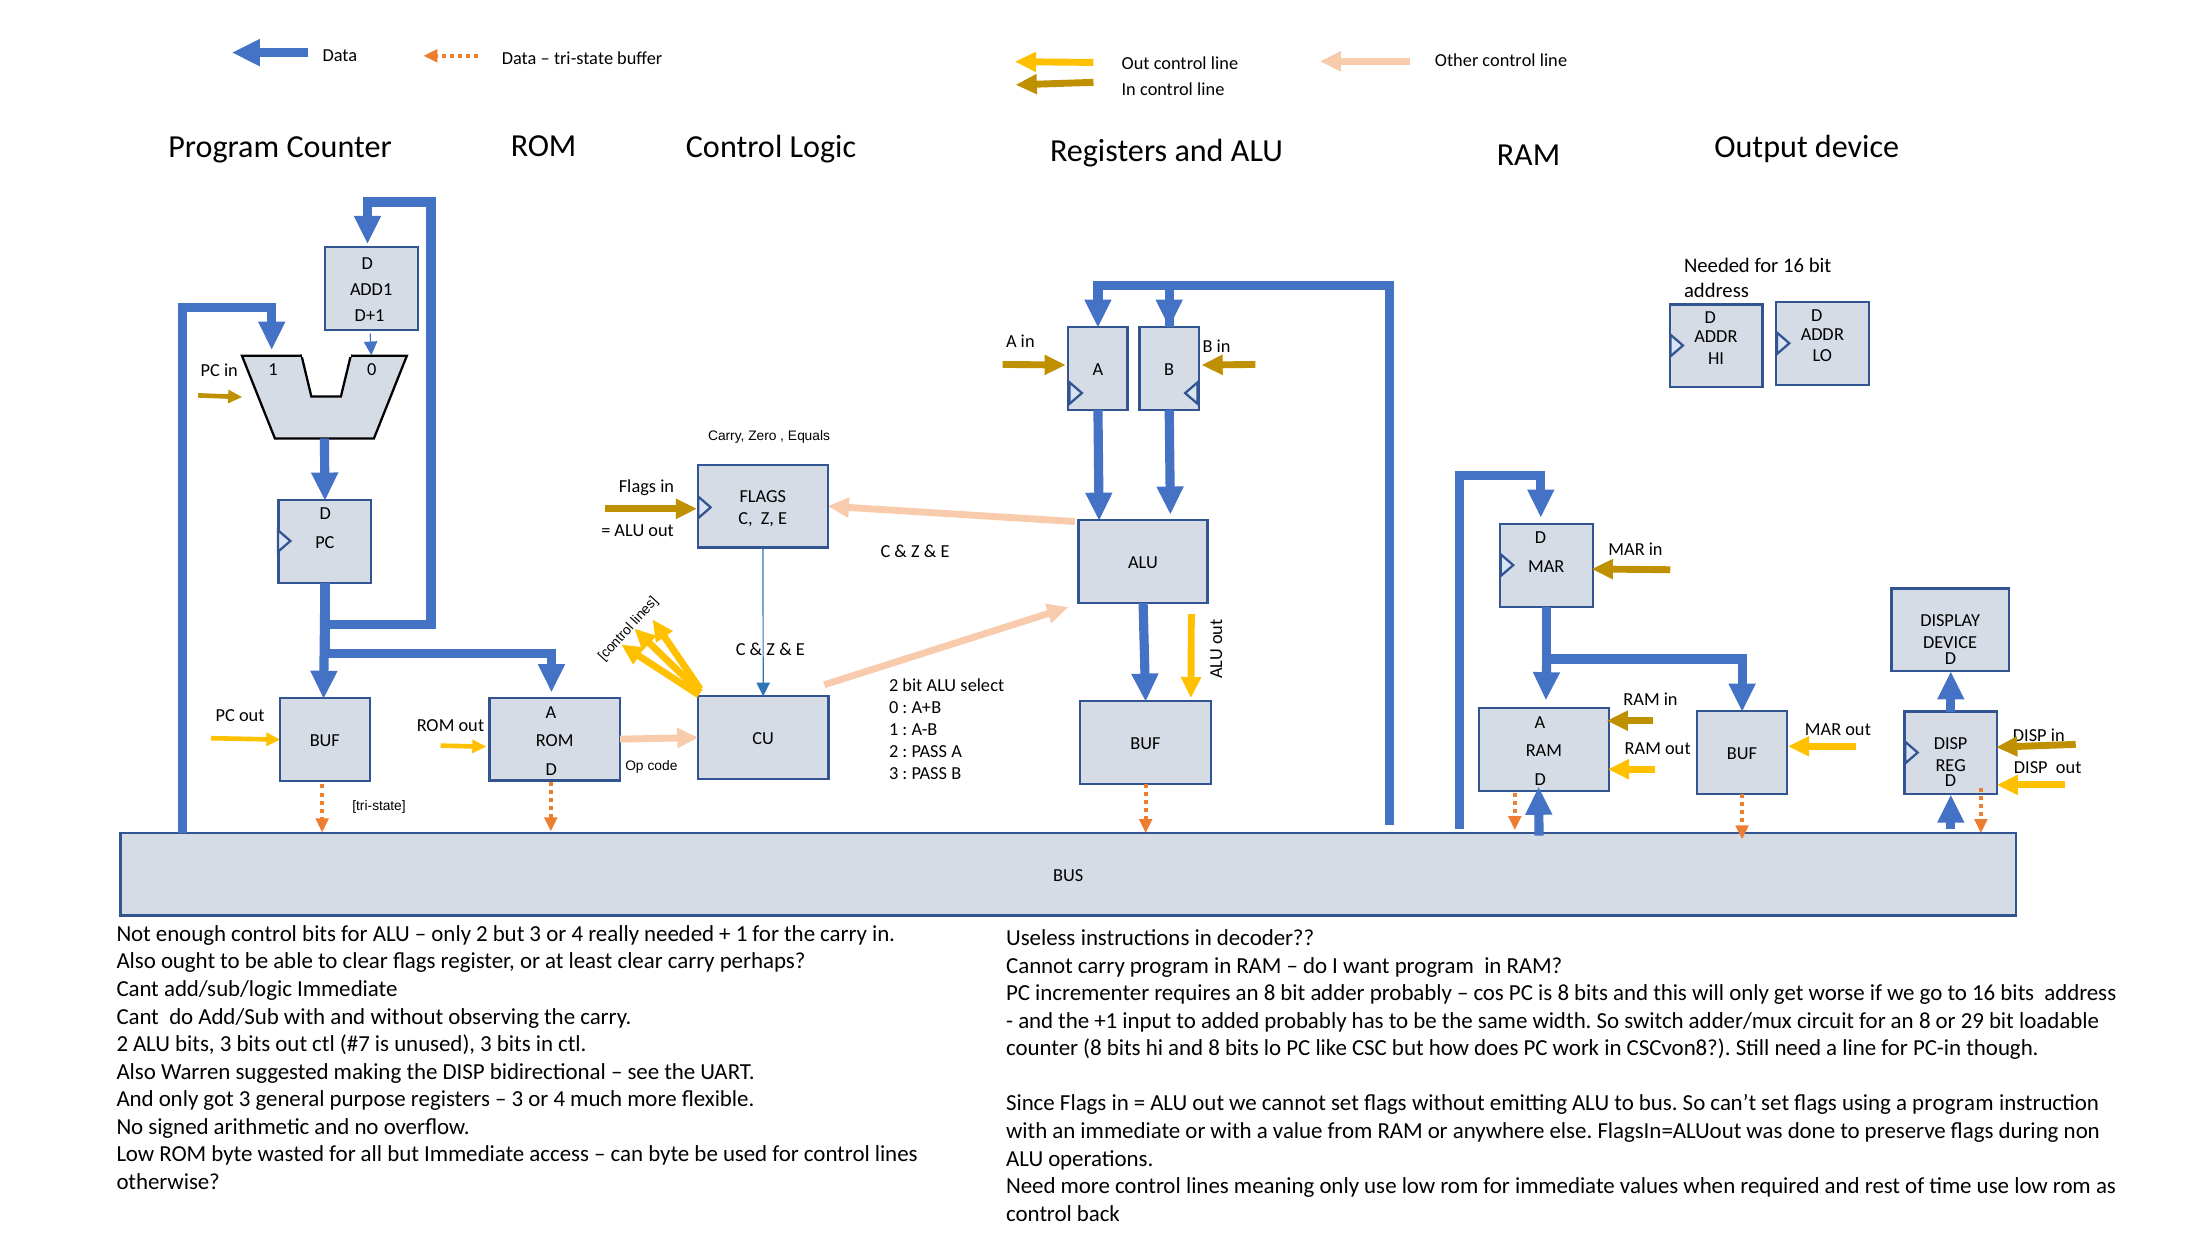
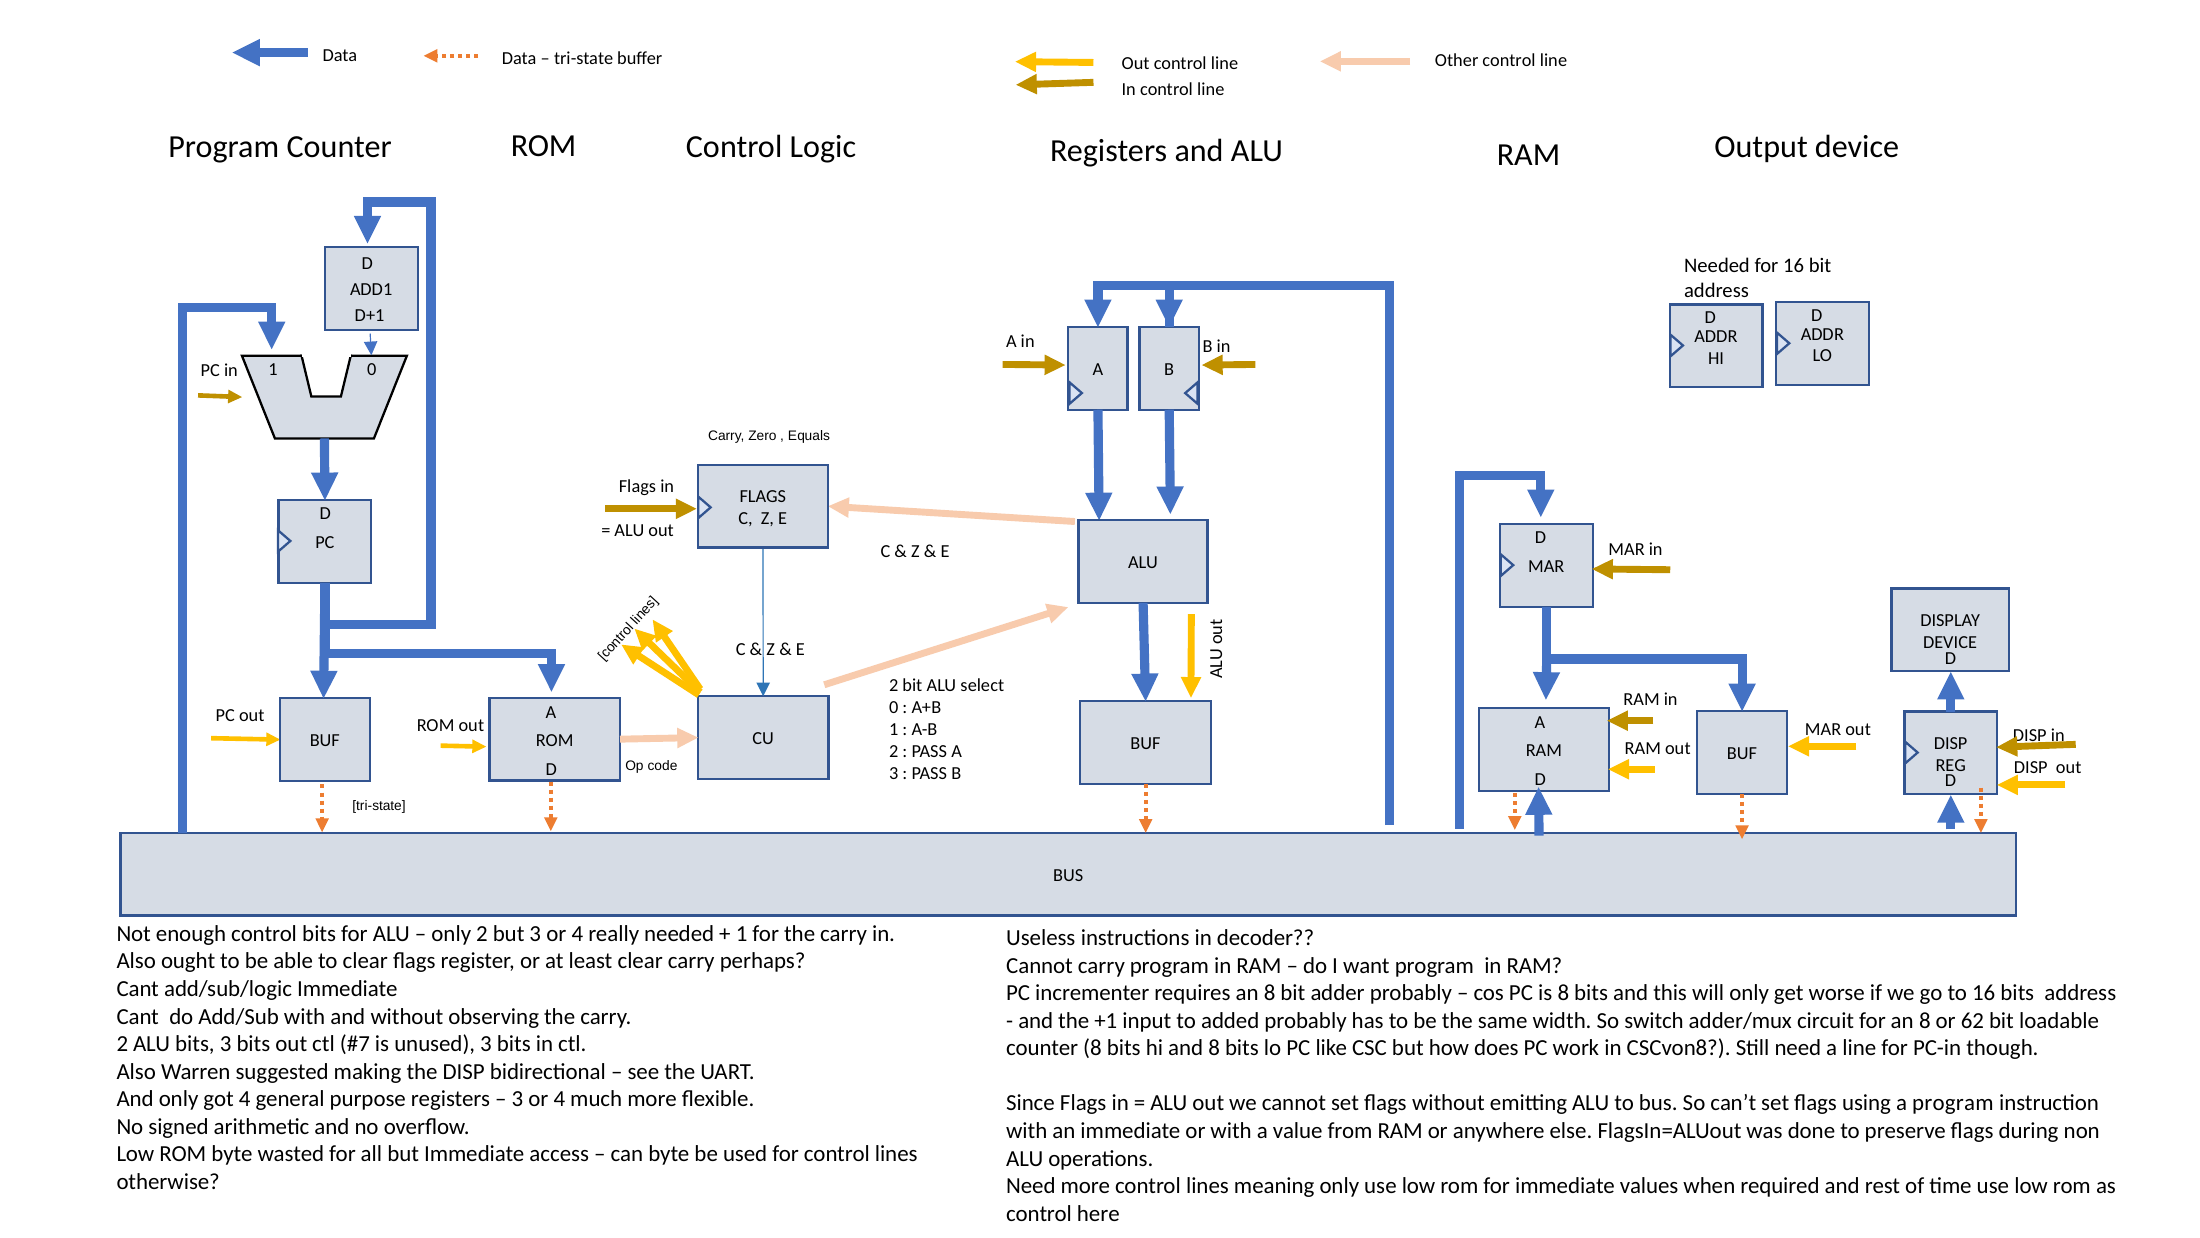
29: 29 -> 62 (1972, 1020)
got 3: 3 -> 4 (245, 1099)
back: back -> here (1098, 1213)
